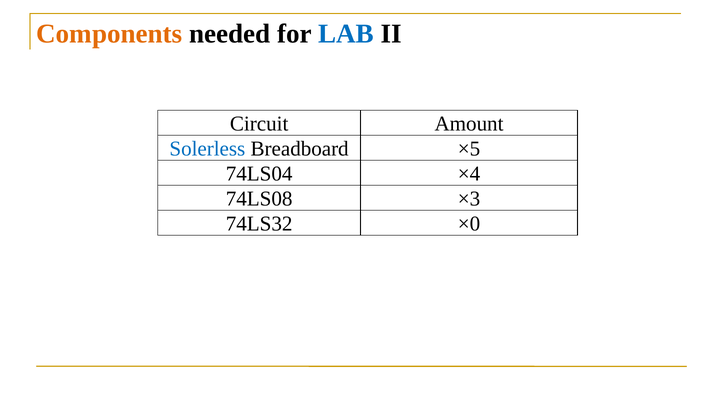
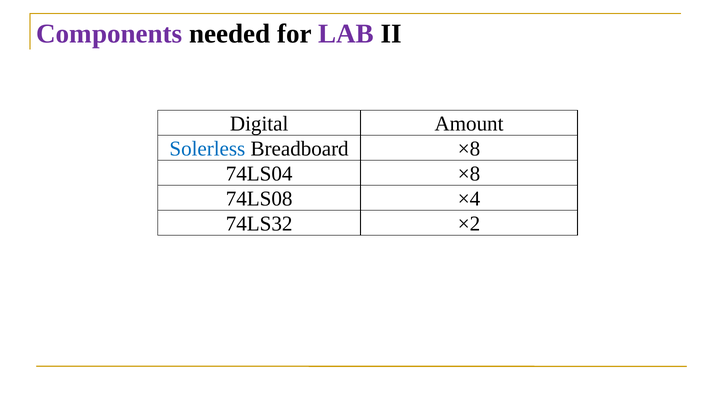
Components colour: orange -> purple (109, 34)
LAB colour: blue -> purple (346, 34)
Circuit: Circuit -> Digital (259, 124)
Breadboard ×5: ×5 -> ×8 (469, 148)
74LS04 ×4: ×4 -> ×8 (469, 173)
×3: ×3 -> ×4 (469, 198)
×0: ×0 -> ×2 (469, 223)
